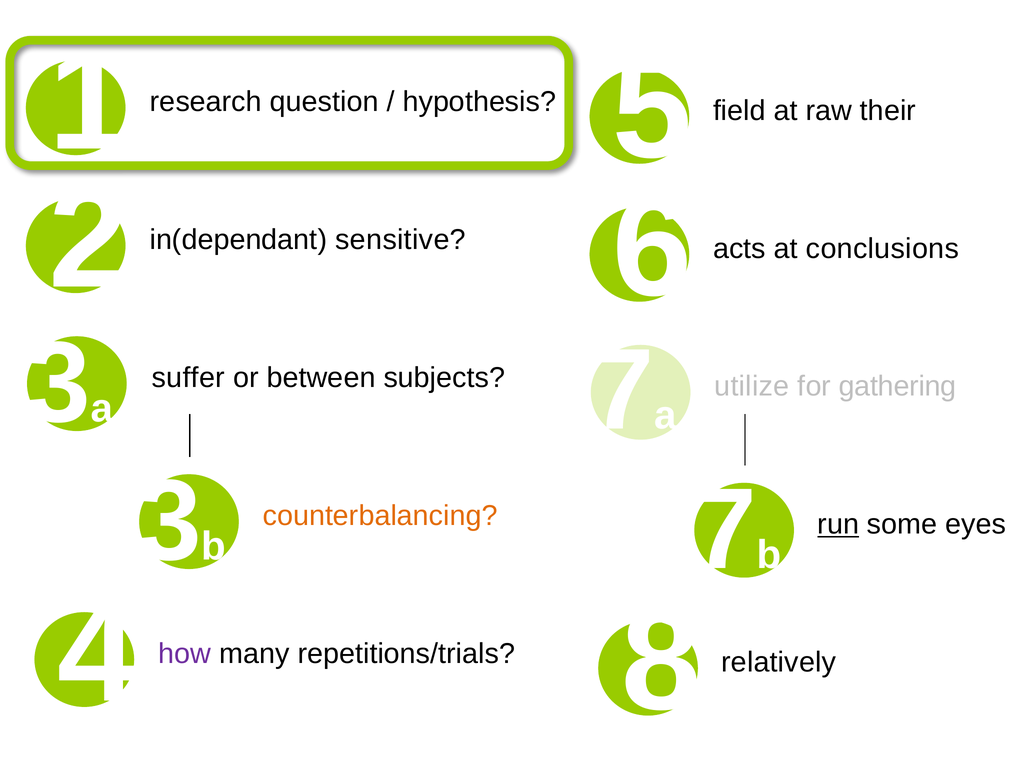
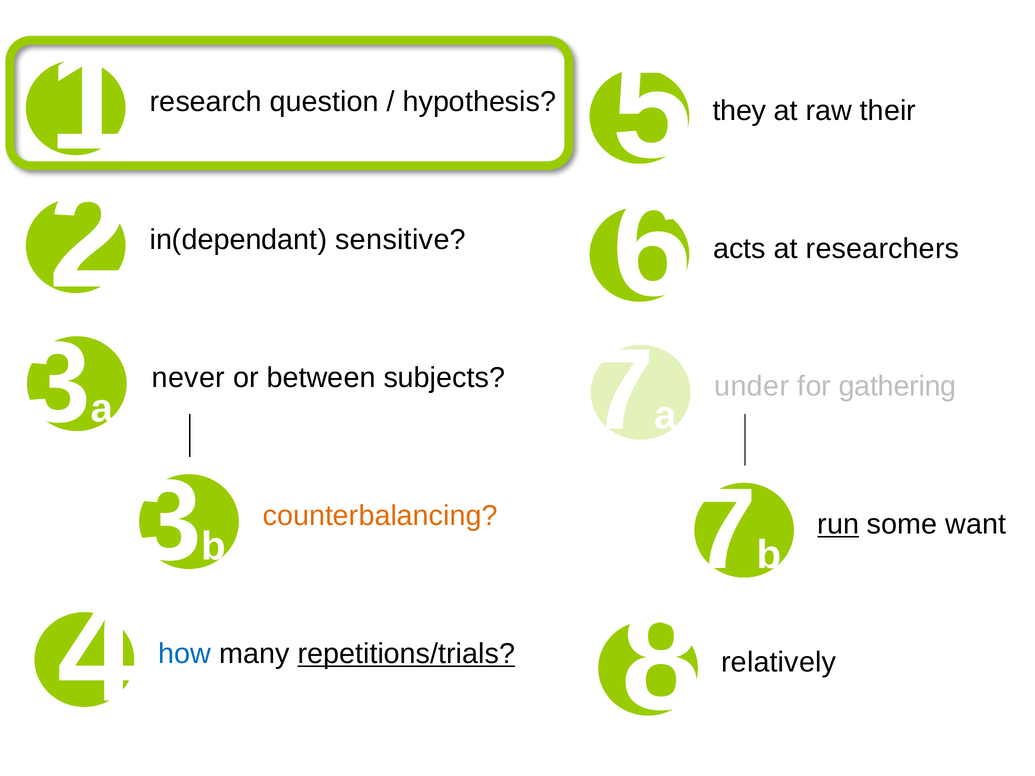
field: field -> they (739, 111)
conclusions: conclusions -> researchers (883, 249)
suffer: suffer -> never (188, 378)
utilize: utilize -> under (752, 387)
eyes: eyes -> want (976, 525)
how colour: purple -> blue (185, 654)
repetitions/trials underline: none -> present (406, 654)
